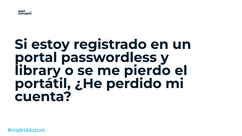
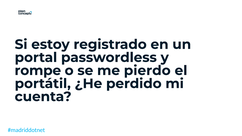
library: library -> rompe (38, 71)
